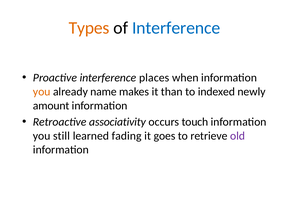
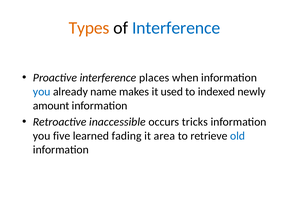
you colour: orange -> blue (42, 92)
than: than -> used (172, 92)
associativity: associativity -> inaccessible (117, 122)
touch: touch -> tricks (195, 122)
still: still -> five (62, 136)
goes: goes -> area (164, 136)
old colour: purple -> blue (238, 136)
